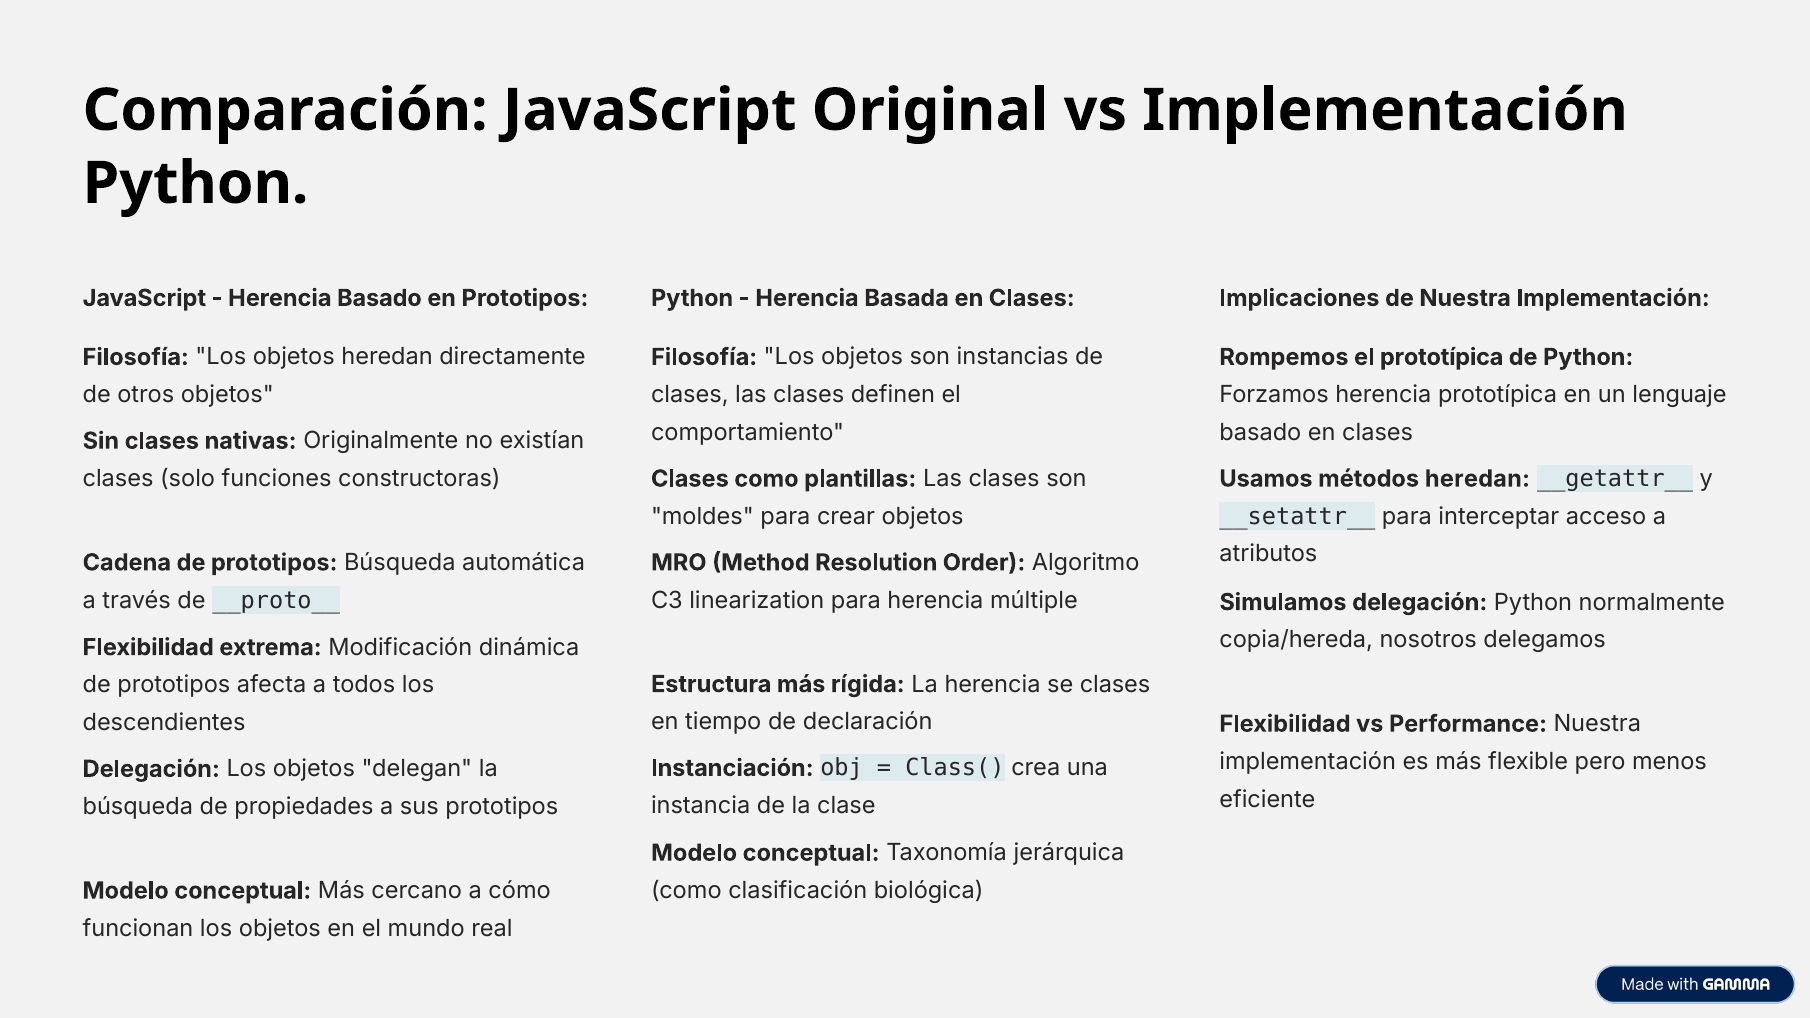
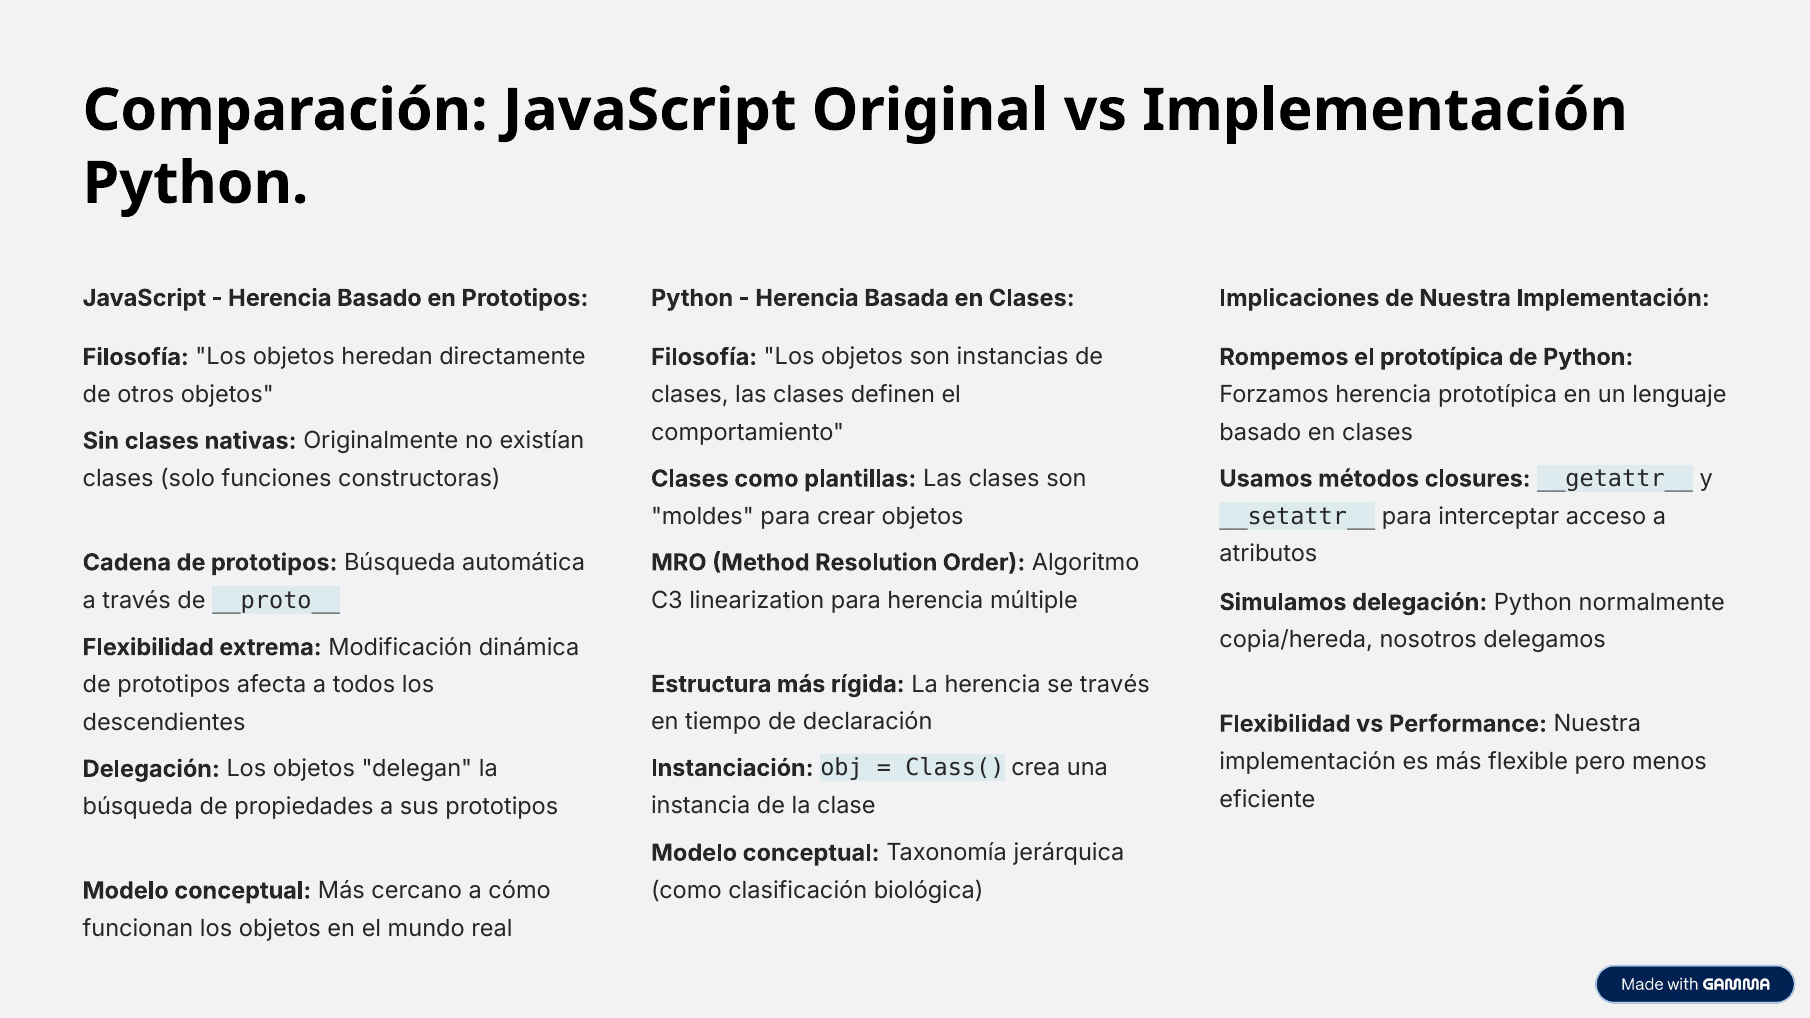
métodos heredan: heredan -> closures (1478, 479)
se clases: clases -> través (1115, 684)
